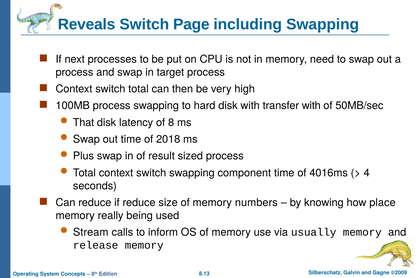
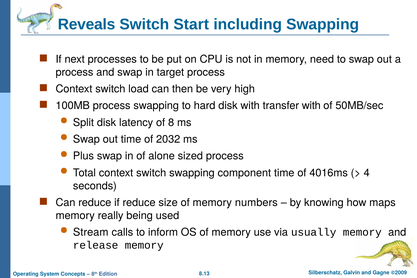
Page: Page -> Start (191, 24)
switch total: total -> load (139, 89)
That: That -> Split (83, 123)
2018: 2018 -> 2032 (168, 139)
result: result -> alone (162, 156)
place: place -> maps (383, 203)
